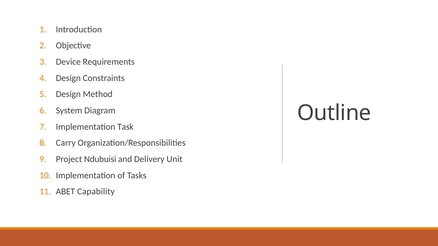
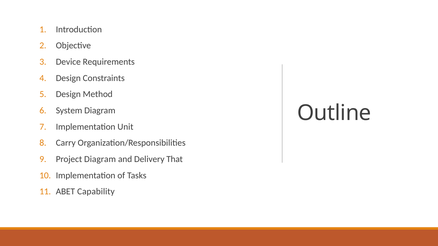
Task: Task -> Unit (125, 127)
Project Ndubuisi: Ndubuisi -> Diagram (100, 159)
Unit: Unit -> That (175, 159)
